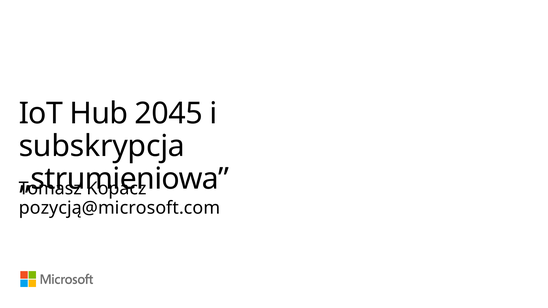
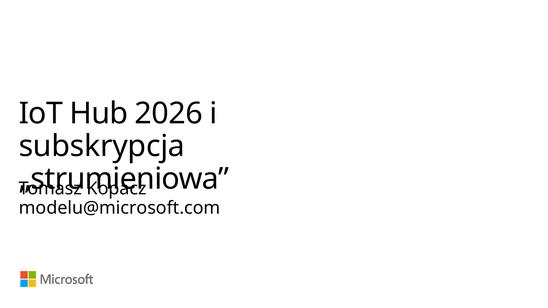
2045: 2045 -> 2026 (169, 114)
pozycją@microsoft.com: pozycją@microsoft.com -> modelu@microsoft.com (120, 208)
